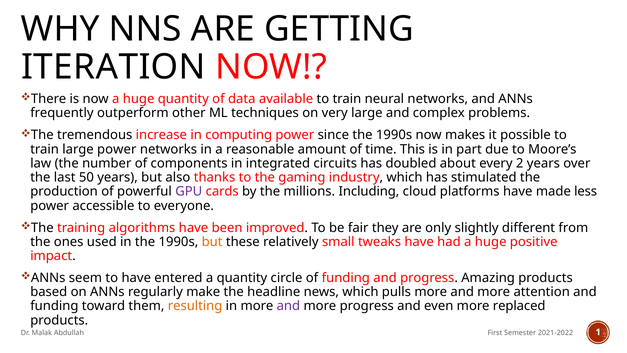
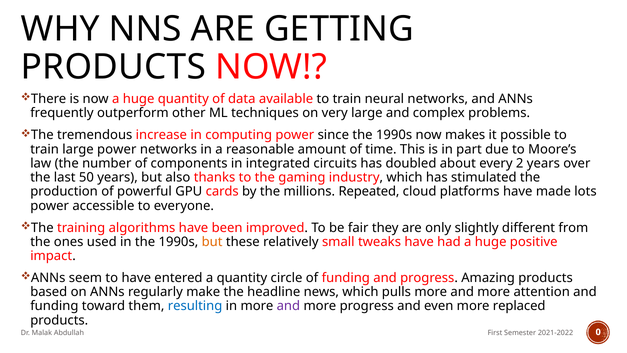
ITERATION: ITERATION -> PRODUCTS (113, 67)
GPU colour: purple -> black (189, 191)
Including: Including -> Repeated (369, 191)
less: less -> lots (585, 191)
resulting colour: orange -> blue (195, 306)
1: 1 -> 0 (598, 332)
